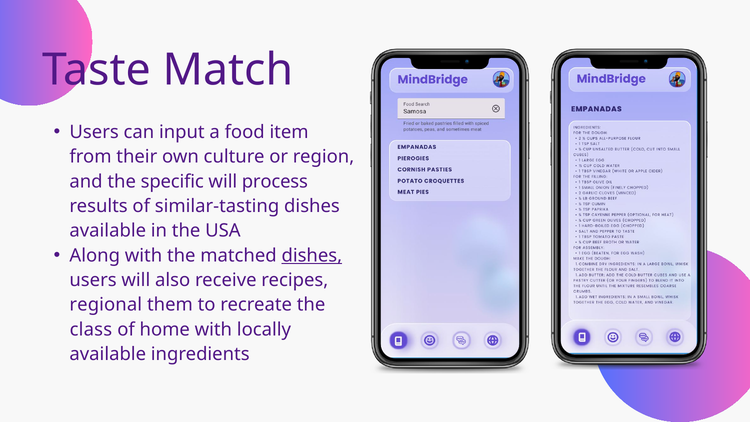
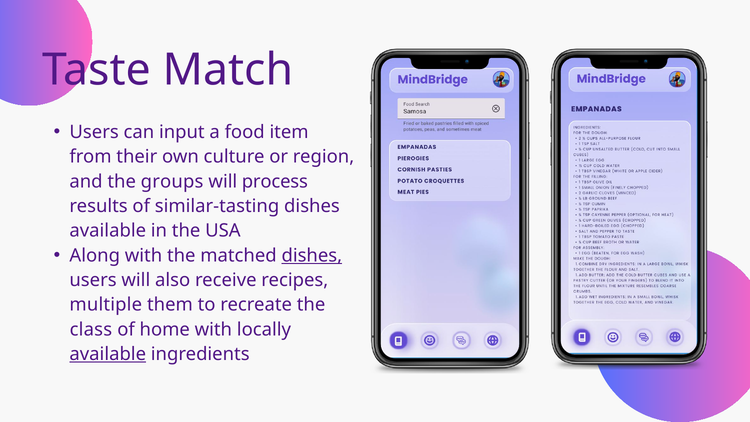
specific: specific -> groups (172, 181)
regional: regional -> multiple (106, 305)
available underline: none -> present (108, 354)
